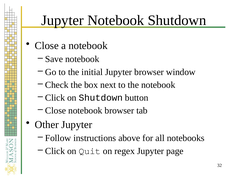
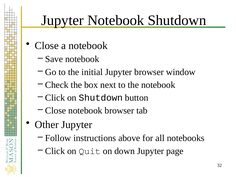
regex: regex -> down (125, 151)
